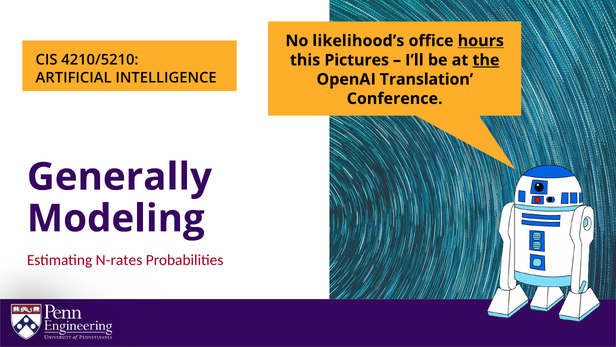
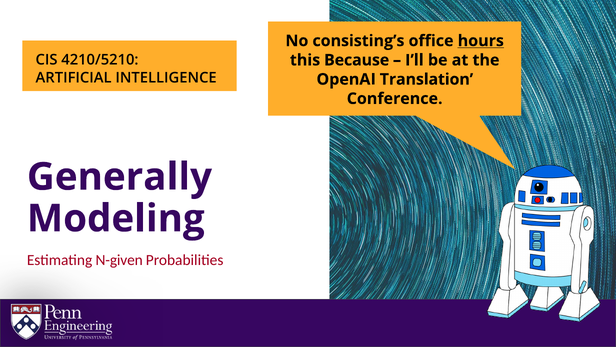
likelihood’s: likelihood’s -> consisting’s (358, 41)
Pictures: Pictures -> Because (357, 60)
the underline: present -> none (486, 60)
N-rates: N-rates -> N-given (119, 260)
